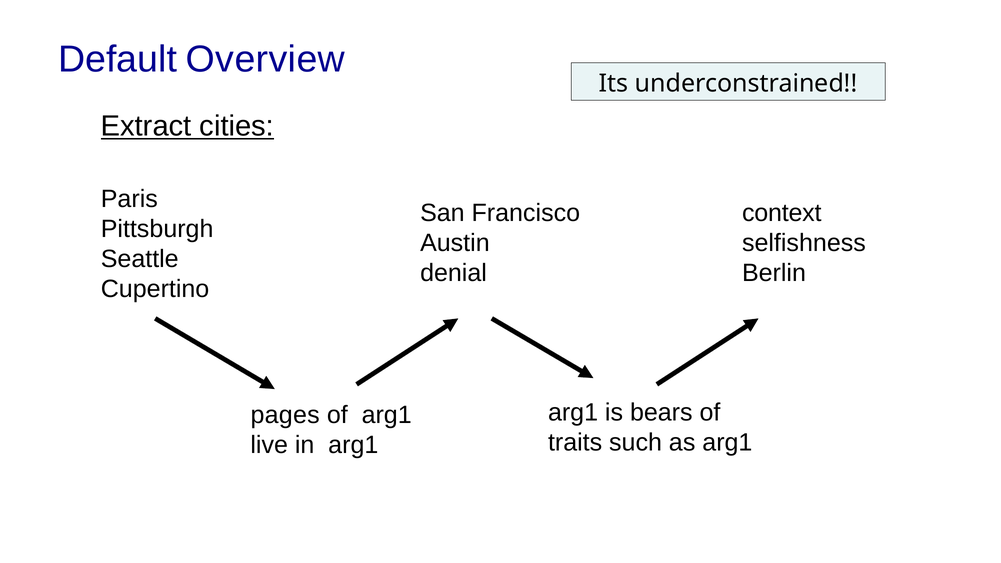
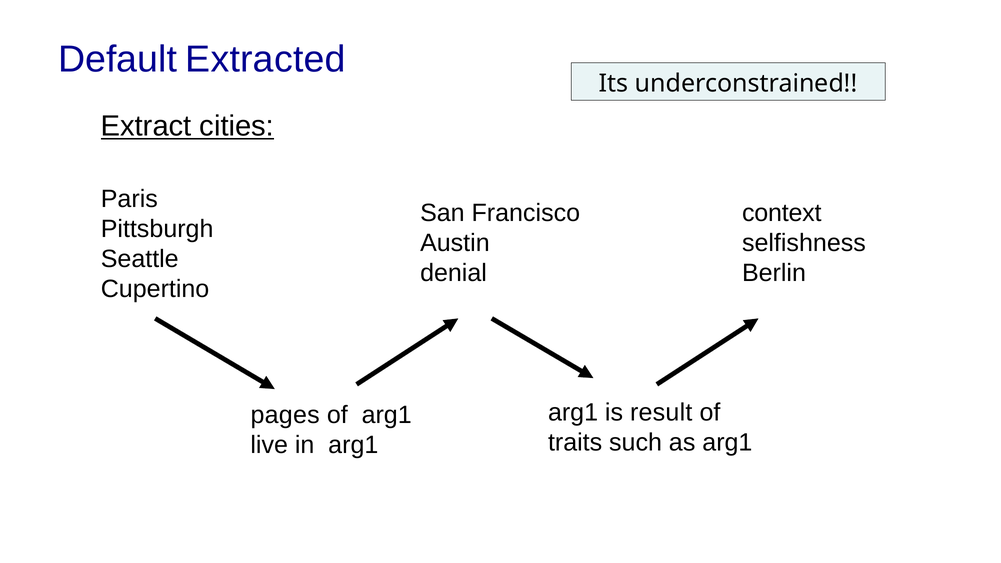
Overview: Overview -> Extracted (265, 59)
bears: bears -> result (661, 413)
